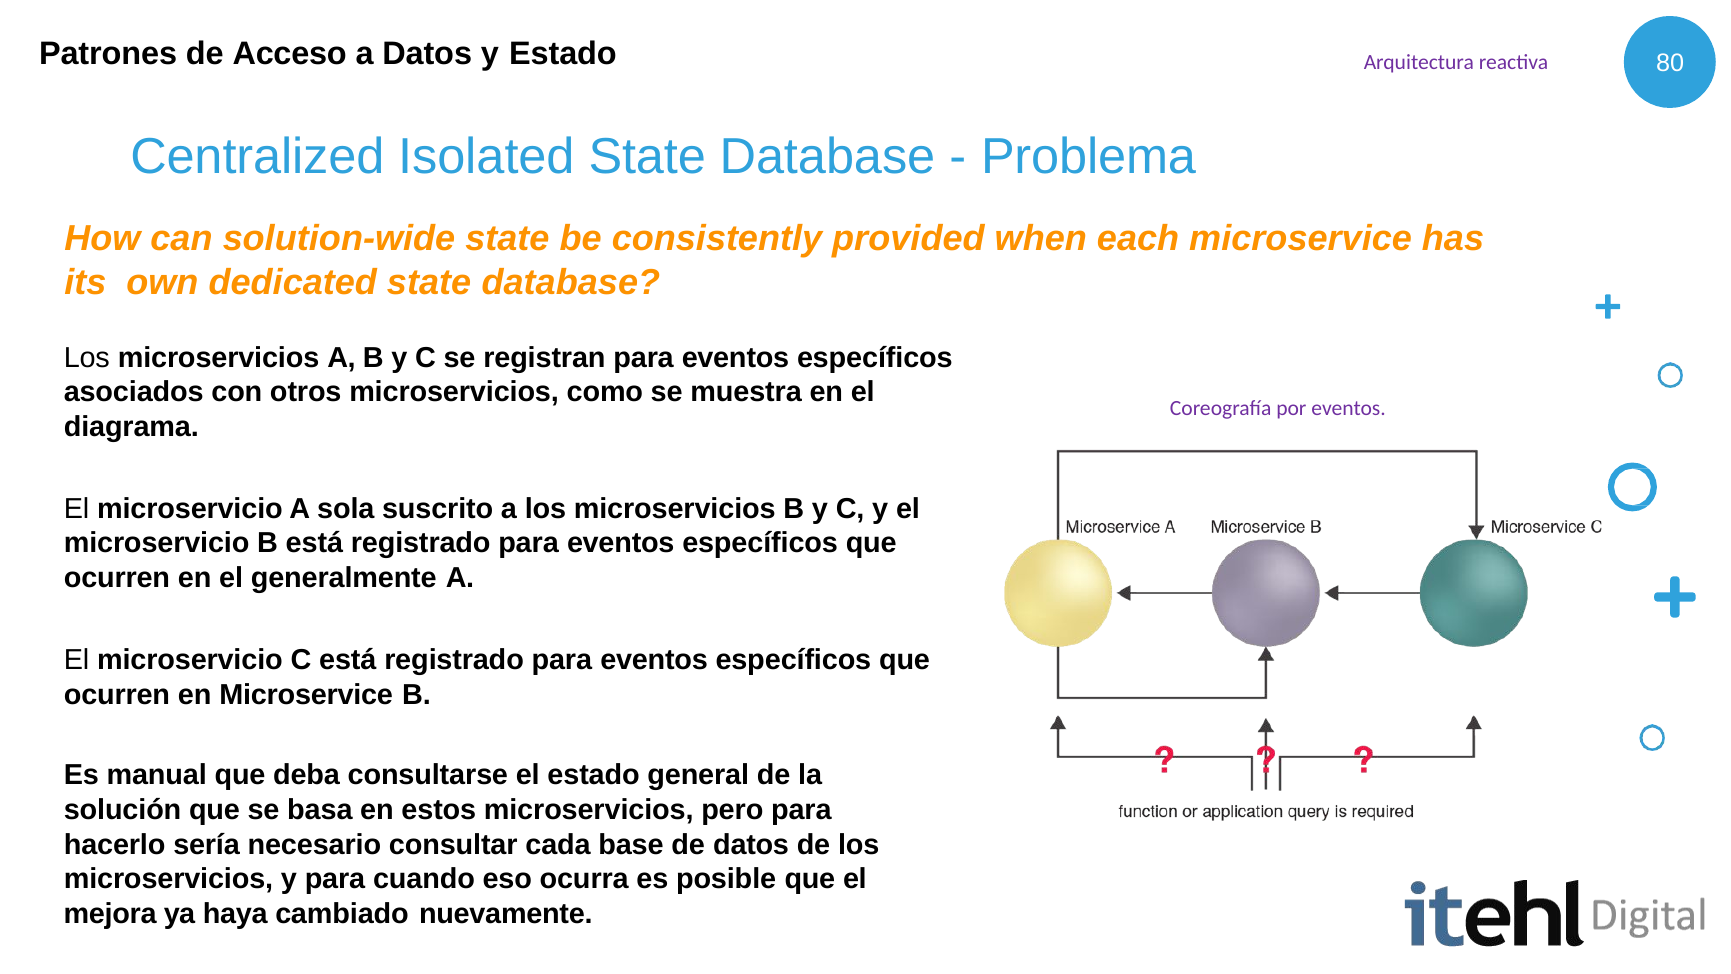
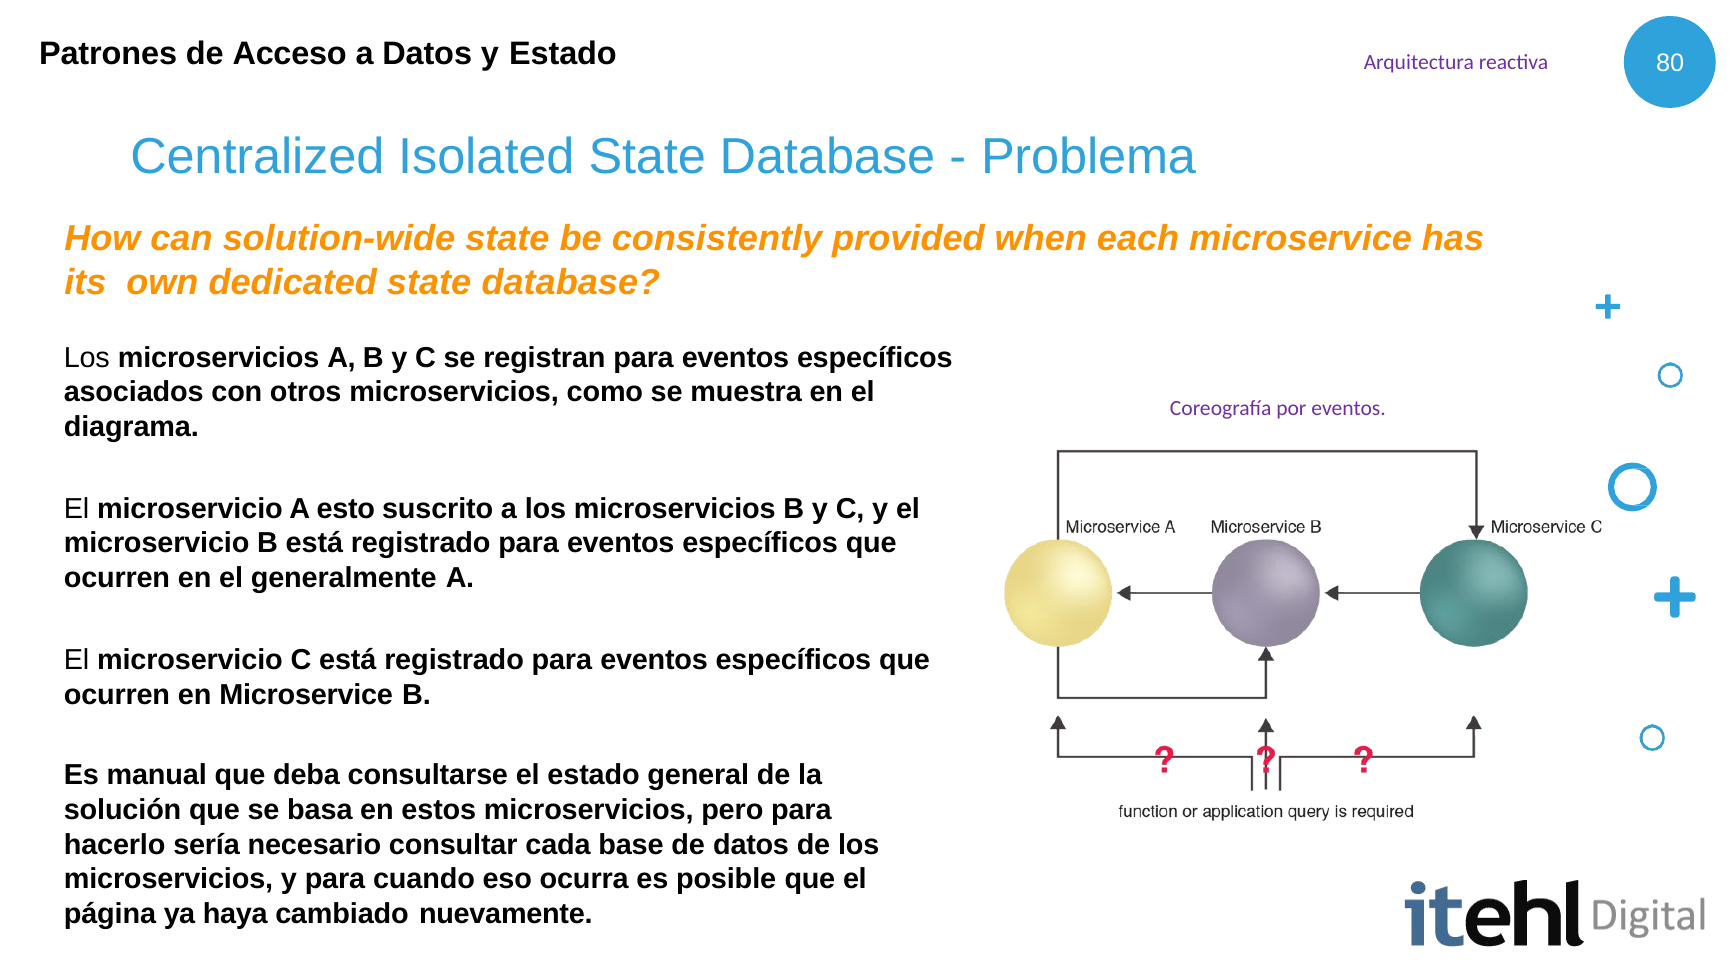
sola: sola -> esto (346, 508)
mejora: mejora -> página (110, 914)
